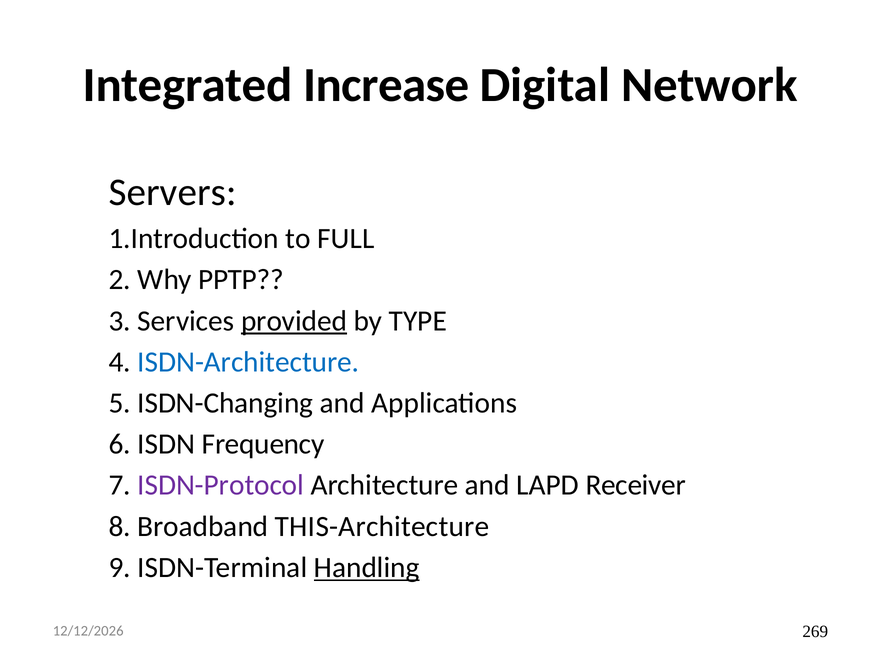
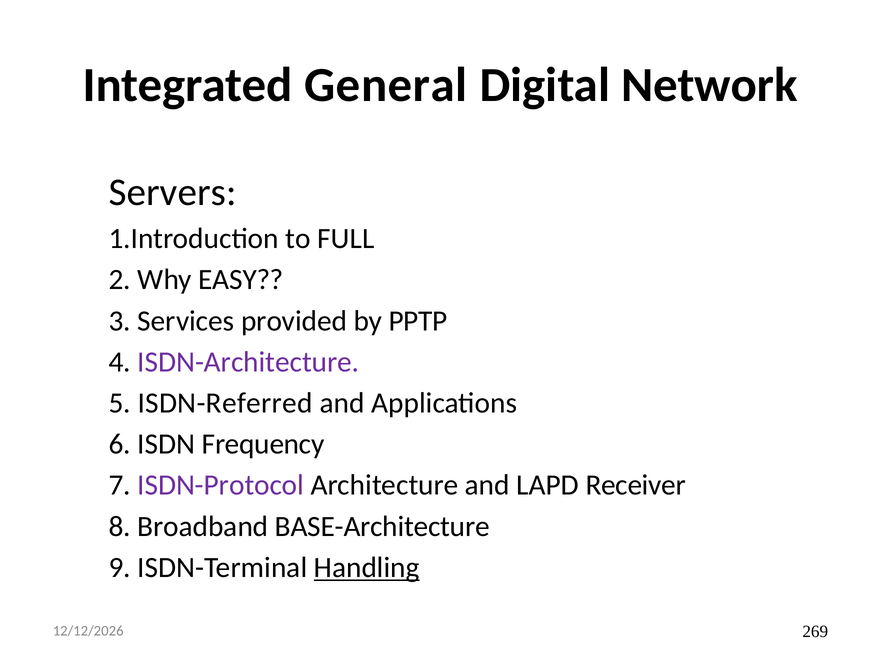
Increase: Increase -> General (386, 85)
PPTP: PPTP -> EASY (241, 280)
provided underline: present -> none (294, 321)
TYPE: TYPE -> PPTP (418, 321)
ISDN-Architecture colour: blue -> purple (248, 362)
ISDN-Changing: ISDN-Changing -> ISDN-Referred (225, 403)
THIS-Architecture: THIS-Architecture -> BASE-Architecture (382, 526)
